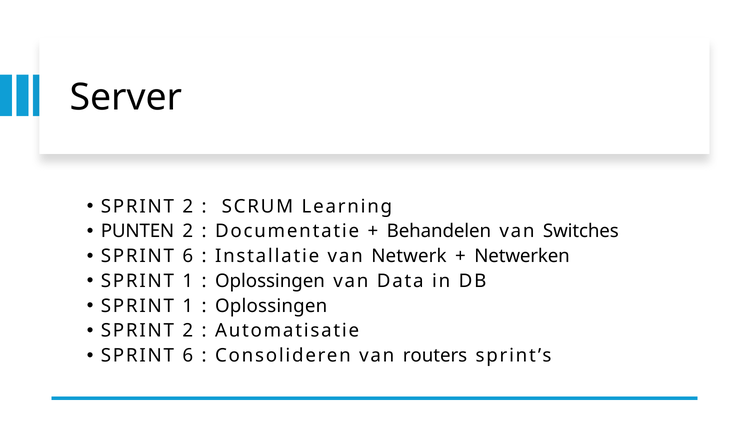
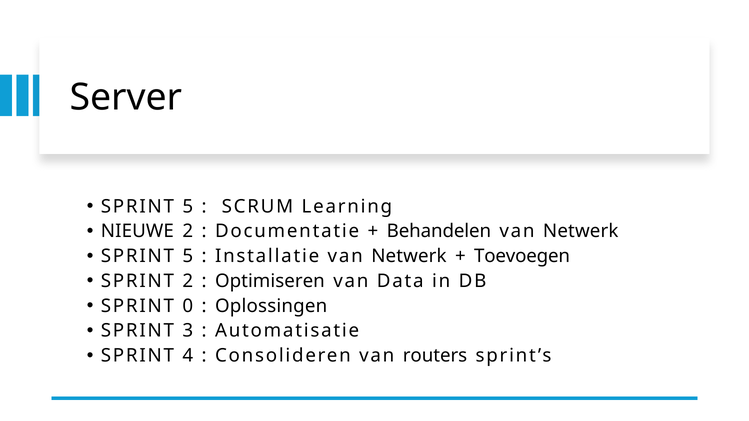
2: 2 -> 5 (188, 207)
PUNTEN: PUNTEN -> NIEUWE (137, 231)
Switches: Switches -> Netwerk (581, 231)
6: 6 -> 5 (188, 256)
Netwerken: Netwerken -> Toevoegen (522, 256)
1: 1 -> 2 (188, 281)
Oplossingen: Oplossingen -> Optimiseren (270, 281)
1: 1 -> 0 (188, 306)
2: 2 -> 3 (188, 331)
6: 6 -> 4 (188, 356)
